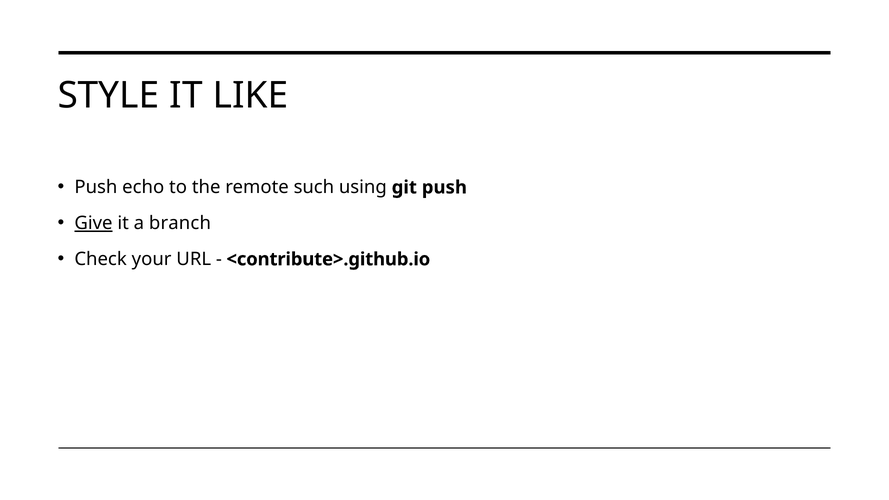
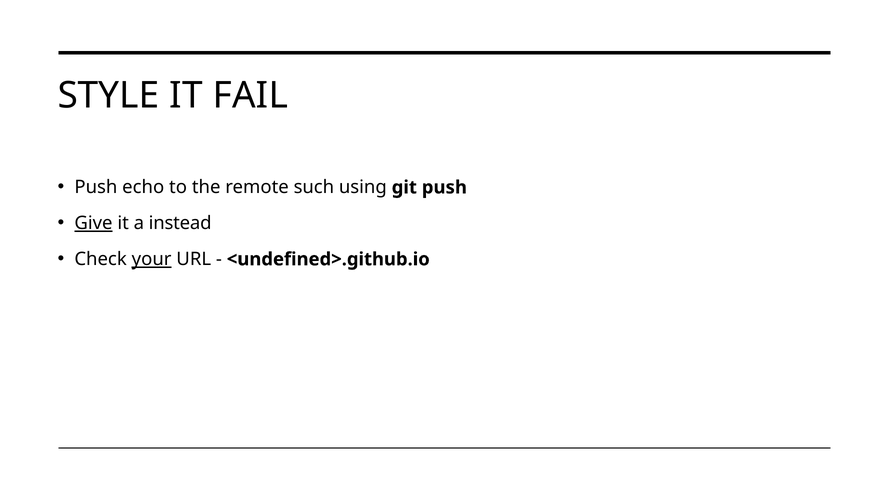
LIKE: LIKE -> FAIL (250, 95)
branch: branch -> instead (180, 223)
your underline: none -> present (152, 259)
<contribute>.github.io: <contribute>.github.io -> <undefined>.github.io (328, 259)
